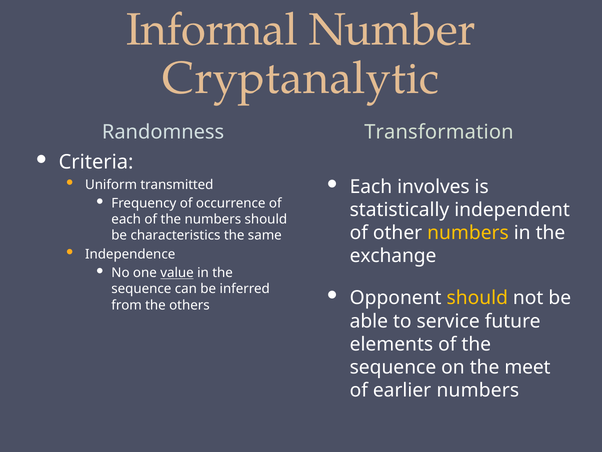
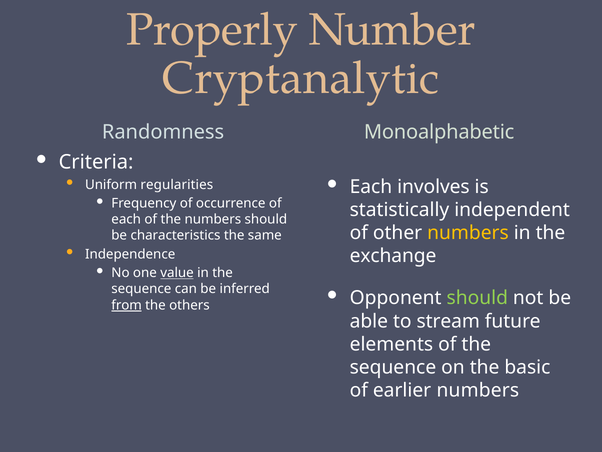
Informal: Informal -> Properly (212, 30)
Transformation: Transformation -> Monoalphabetic (439, 132)
transmitted: transmitted -> regularities (177, 184)
should colour: yellow -> light green (477, 298)
from underline: none -> present (127, 305)
service: service -> stream (448, 321)
meet: meet -> basic (527, 367)
